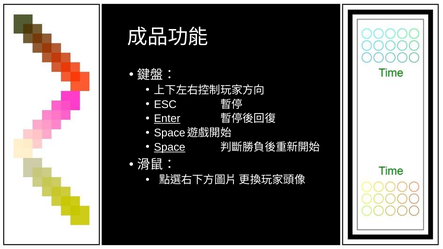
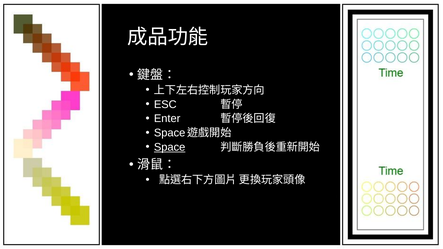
Enter underline: present -> none (167, 119)
